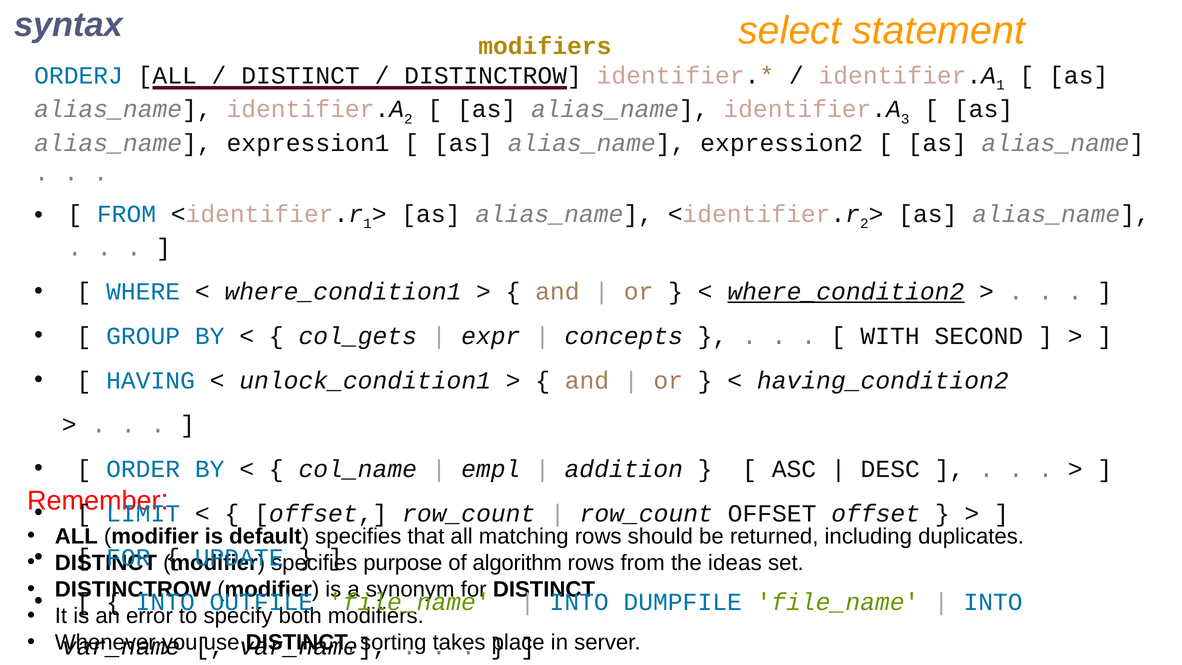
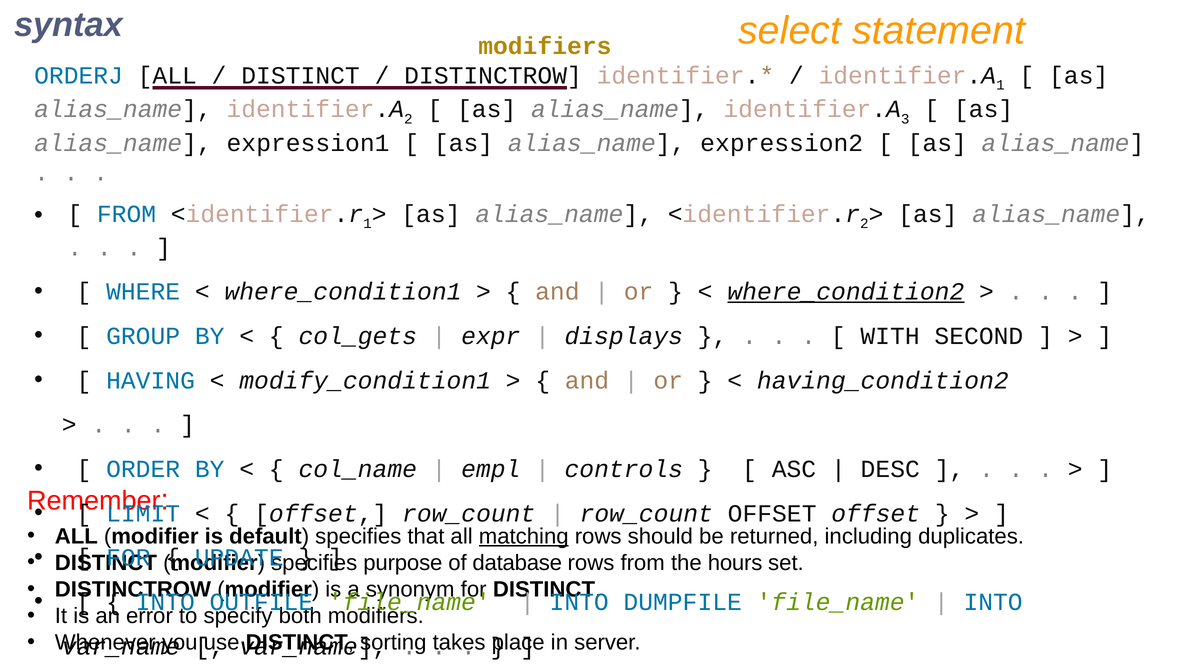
concepts: concepts -> displays (624, 336)
unlock_condition1: unlock_condition1 -> modify_condition1 (365, 380)
addition: addition -> controls (624, 469)
matching underline: none -> present (524, 536)
algorithm: algorithm -> database (517, 563)
ideas: ideas -> hours (735, 563)
